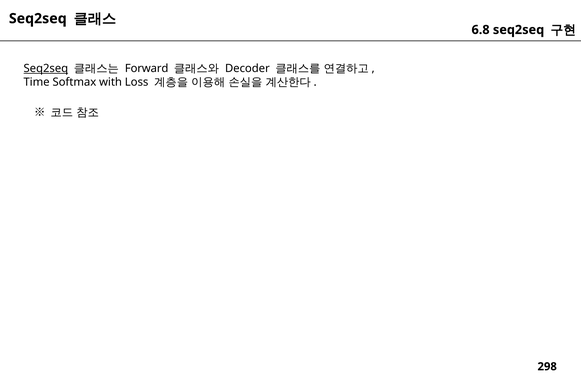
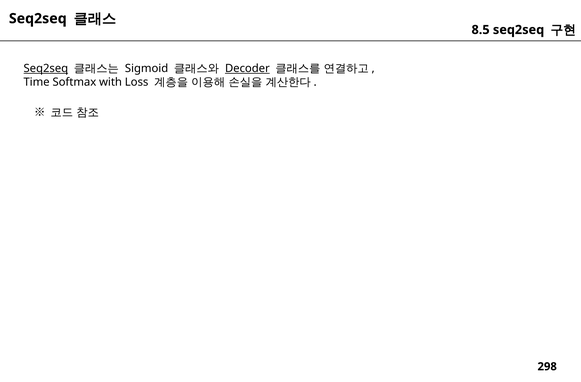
6.8: 6.8 -> 8.5 (481, 30)
Forward: Forward -> Sigmoid (147, 68)
Decoder underline: none -> present (247, 68)
